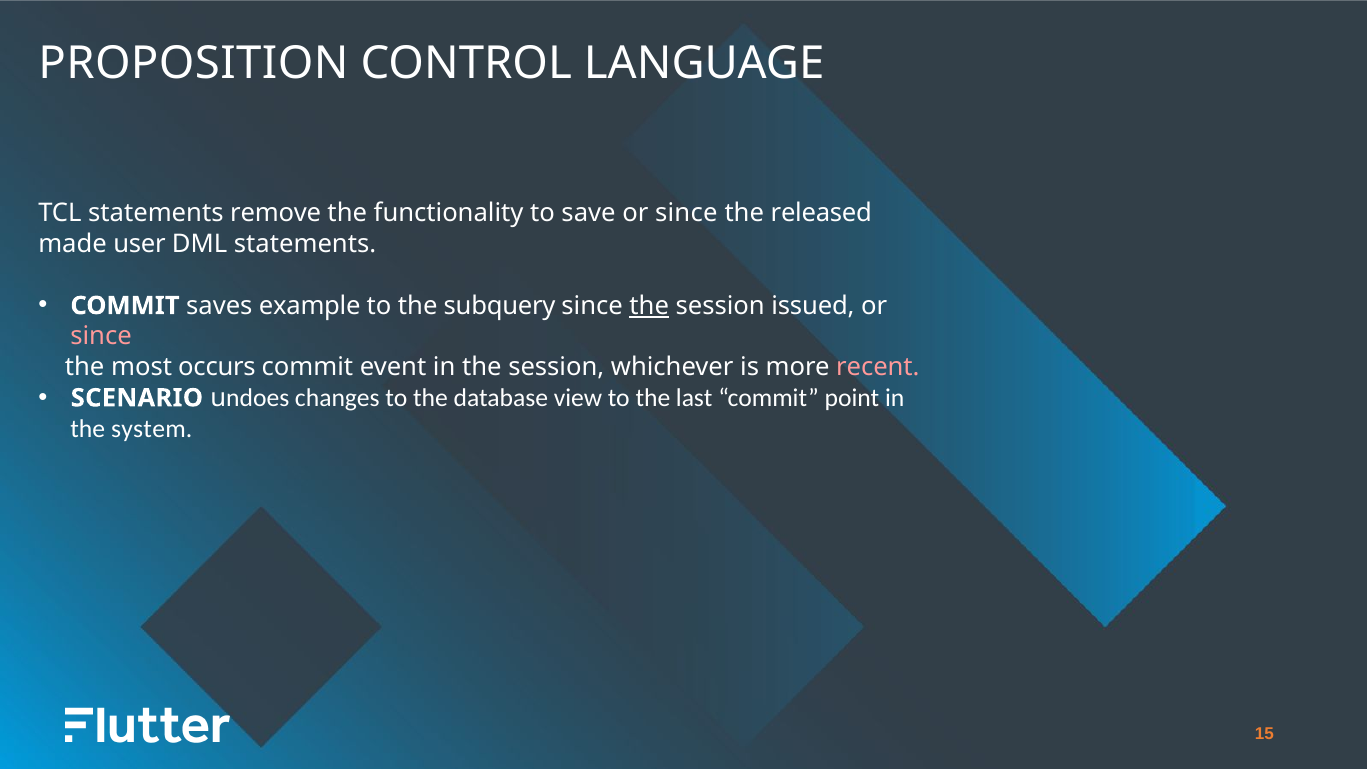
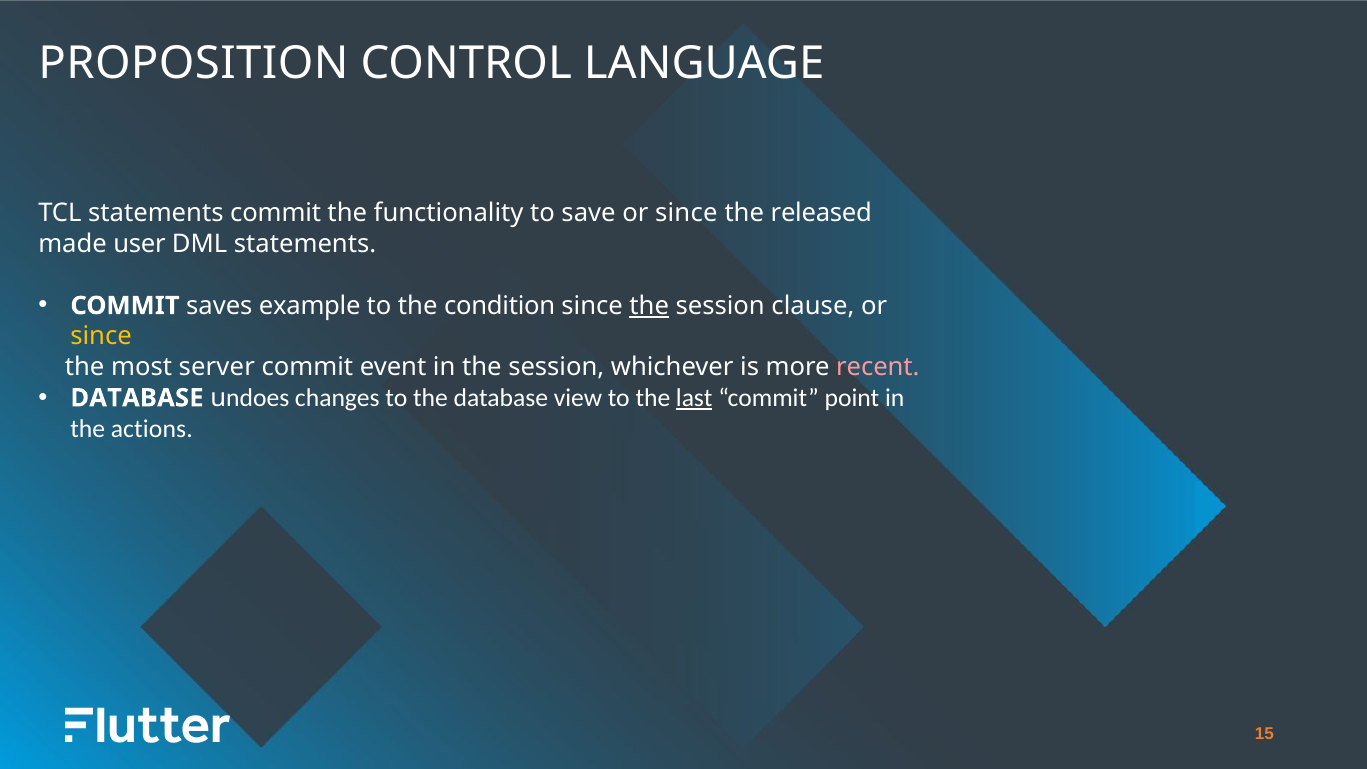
statements remove: remove -> commit (276, 213)
subquery: subquery -> condition (500, 306)
issued: issued -> clause (813, 306)
since colour: pink -> yellow (101, 336)
occurs: occurs -> server (217, 367)
SCENARIO: SCENARIO -> DATABASE (137, 398)
last underline: none -> present (694, 398)
system: system -> actions (152, 429)
